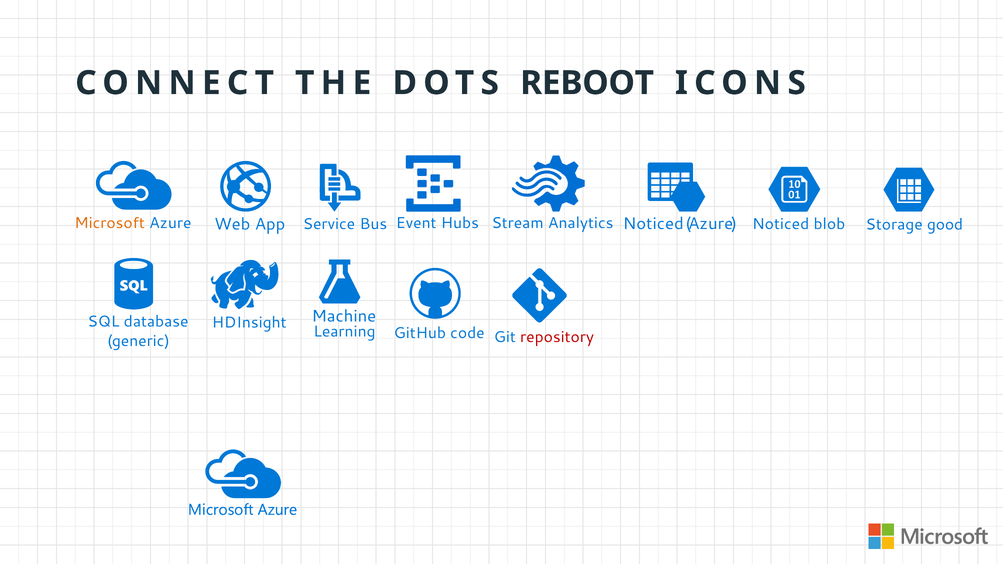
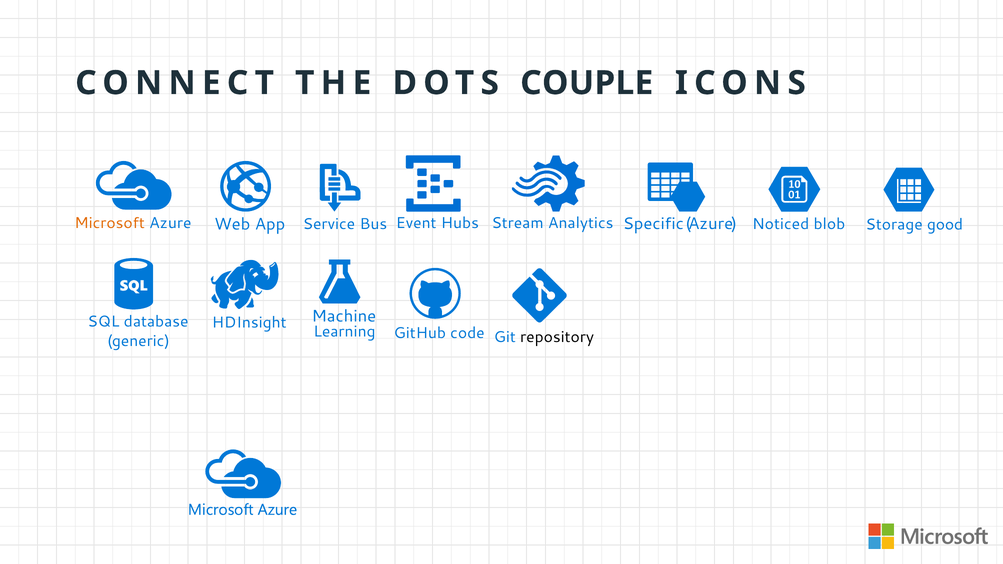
REBOOT: REBOOT -> COUPLE (587, 83)
Noticed: Noticed -> Specific (653, 224)
repository colour: red -> black (557, 337)
